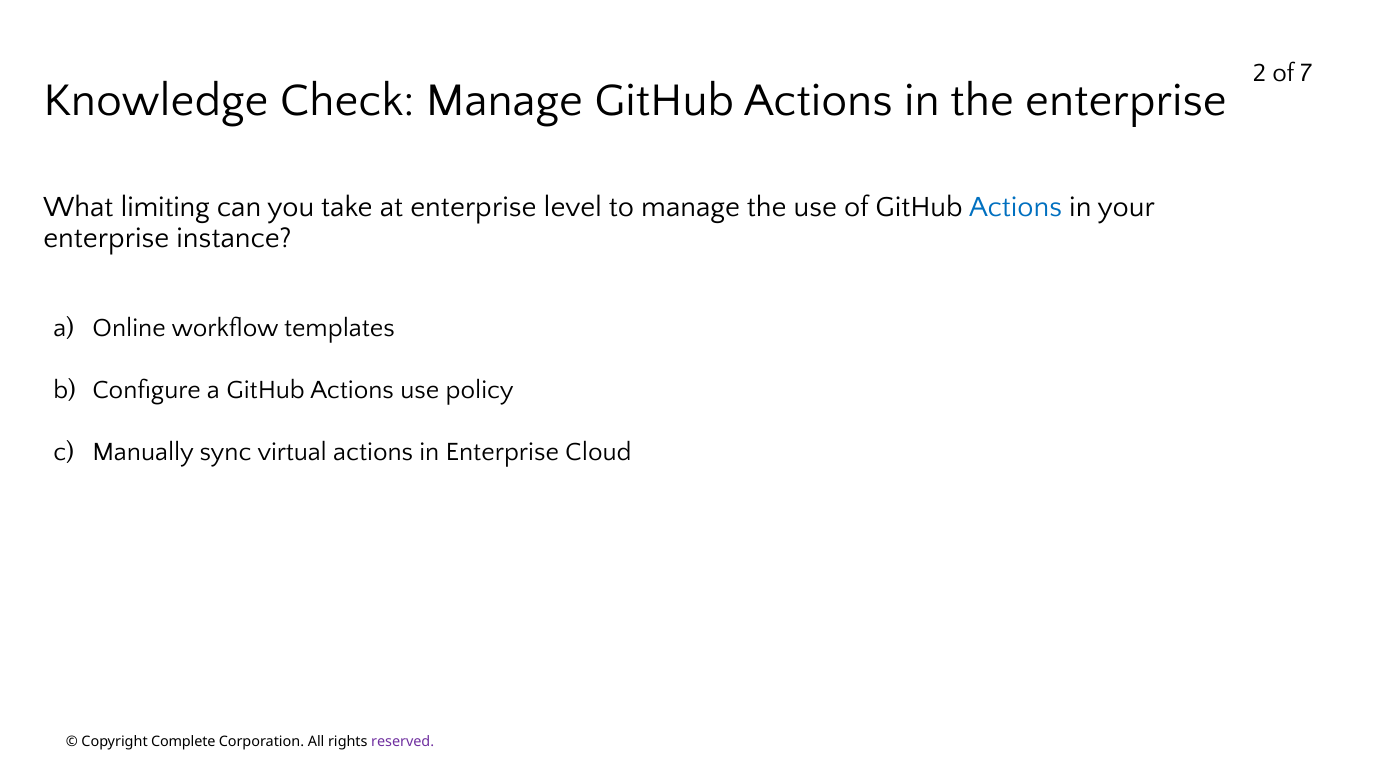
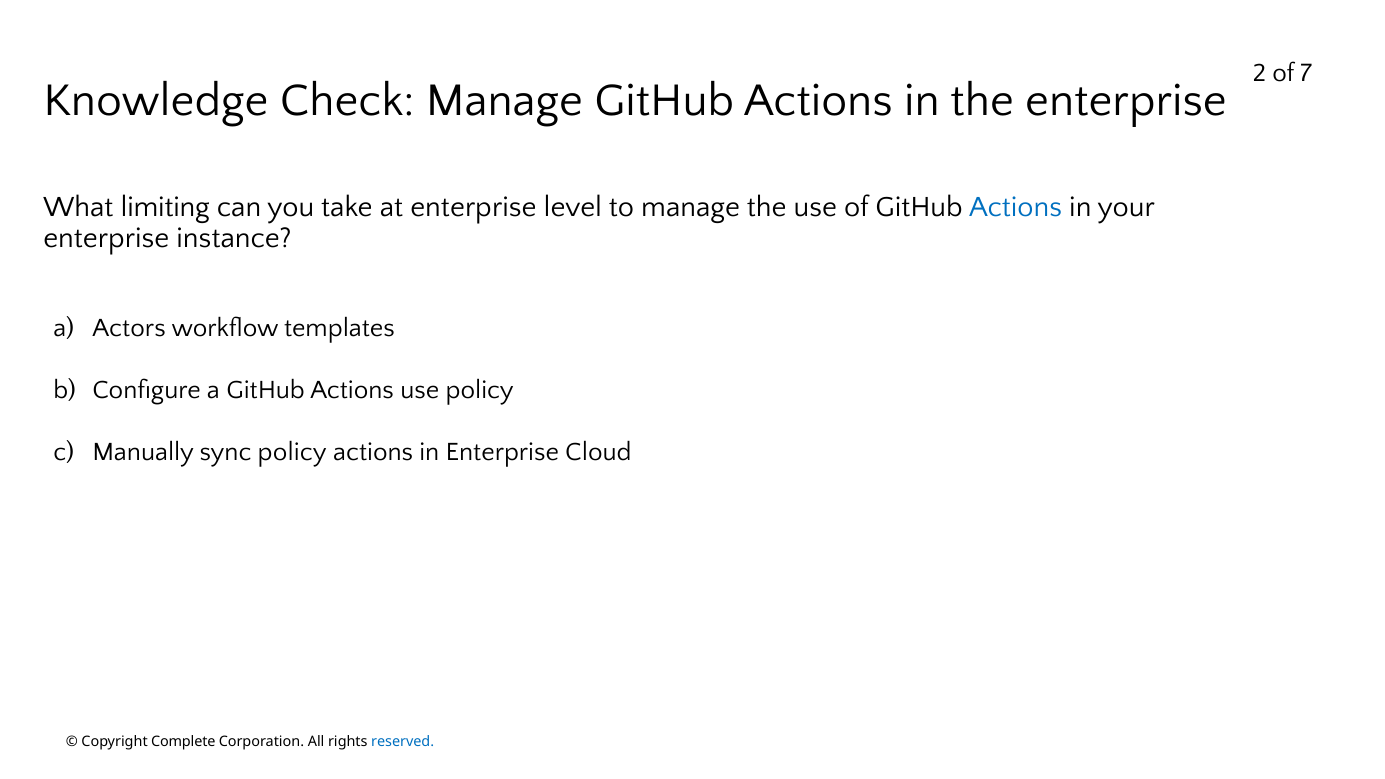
Online: Online -> Actors (129, 328)
sync virtual: virtual -> policy (292, 452)
reserved colour: purple -> blue (403, 742)
